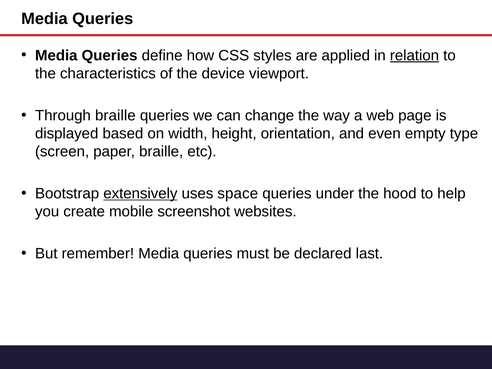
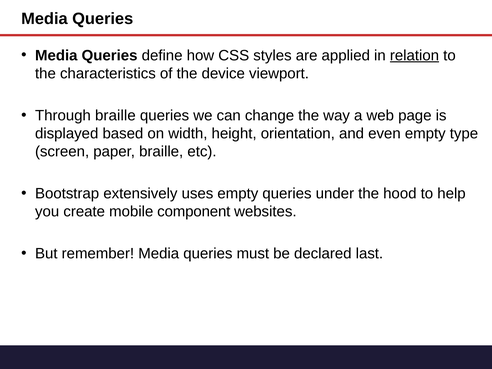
extensively underline: present -> none (140, 194)
uses space: space -> empty (238, 194)
screenshot: screenshot -> component (194, 212)
